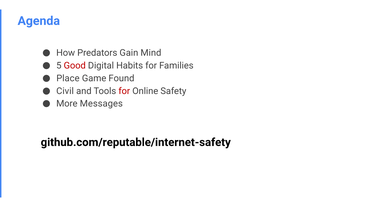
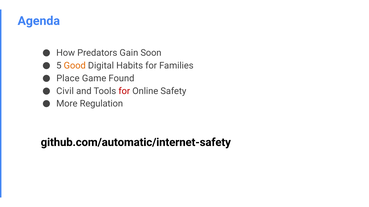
Mind: Mind -> Soon (151, 53)
Good colour: red -> orange (75, 66)
Messages: Messages -> Regulation (101, 104)
github.com/reputable/internet-safety: github.com/reputable/internet-safety -> github.com/automatic/internet-safety (136, 143)
